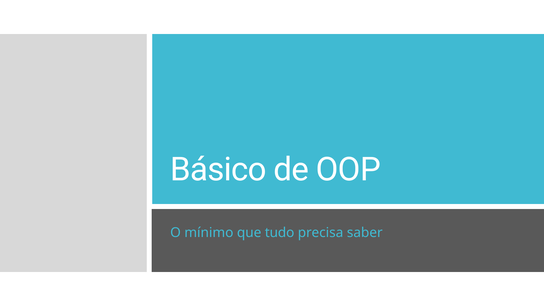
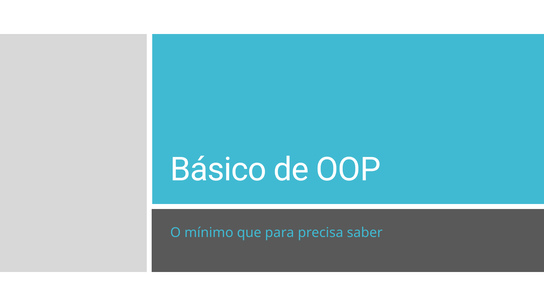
tudo: tudo -> para (280, 233)
